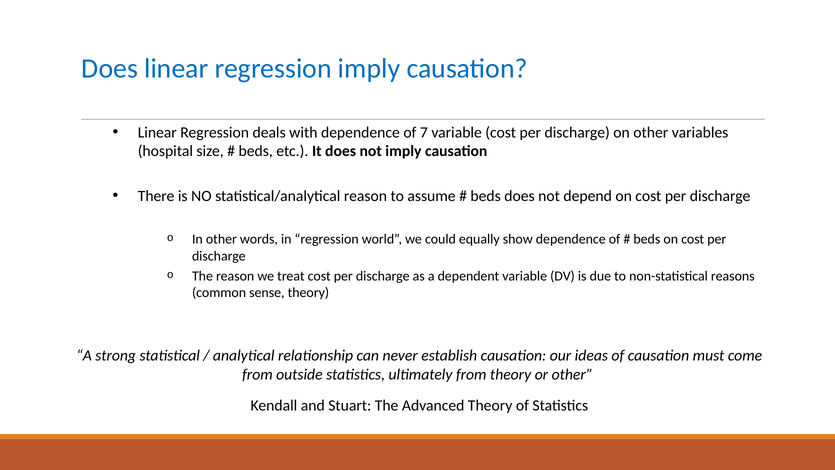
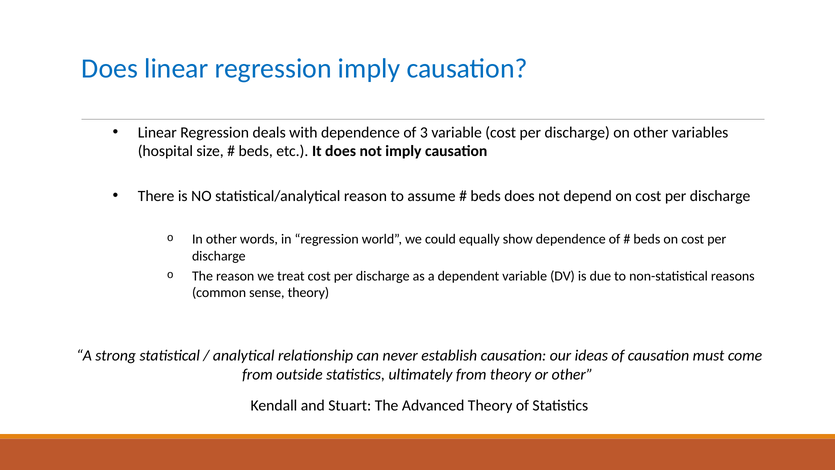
7: 7 -> 3 (424, 132)
